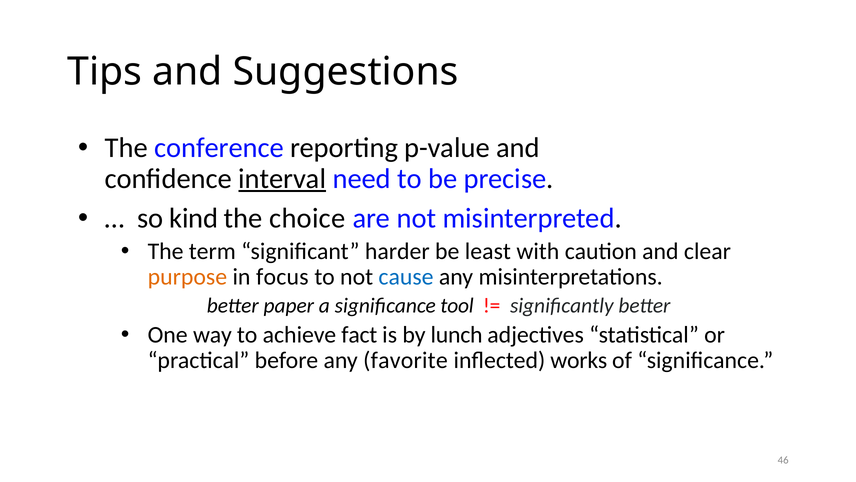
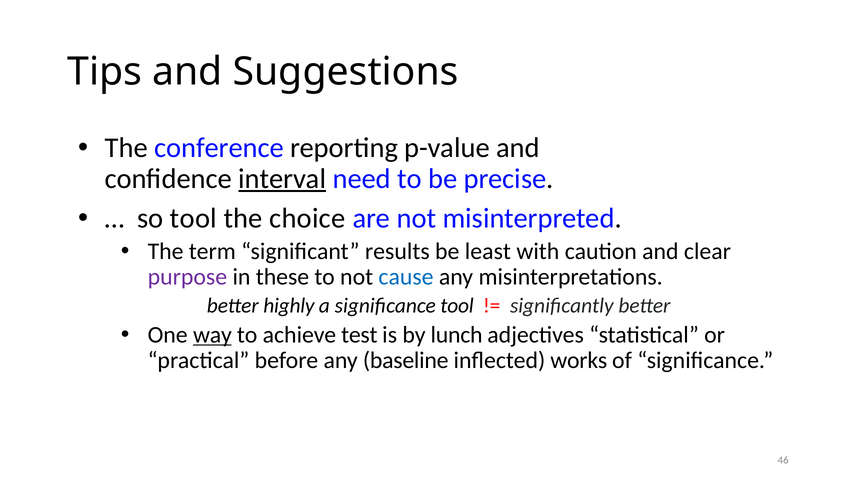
so kind: kind -> tool (193, 218)
harder: harder -> results (397, 251)
purpose colour: orange -> purple (187, 277)
focus: focus -> these (282, 277)
paper: paper -> highly (289, 306)
way underline: none -> present (212, 334)
fact: fact -> test (359, 334)
favorite: favorite -> baseline (406, 360)
